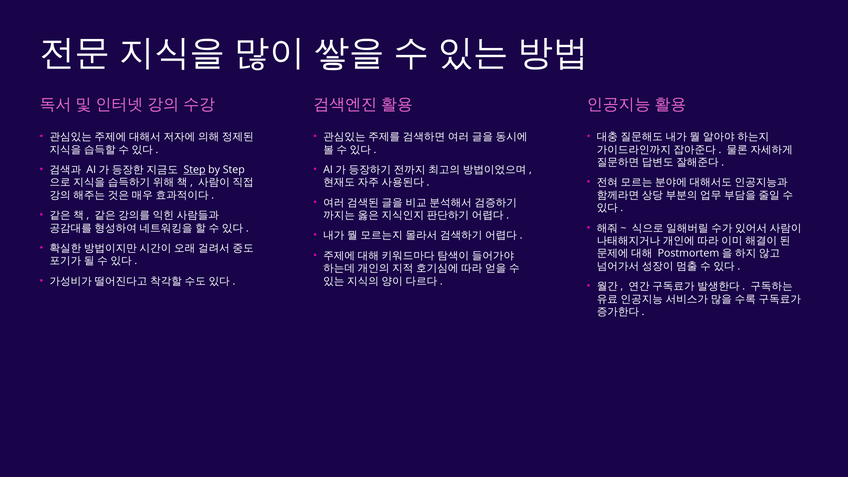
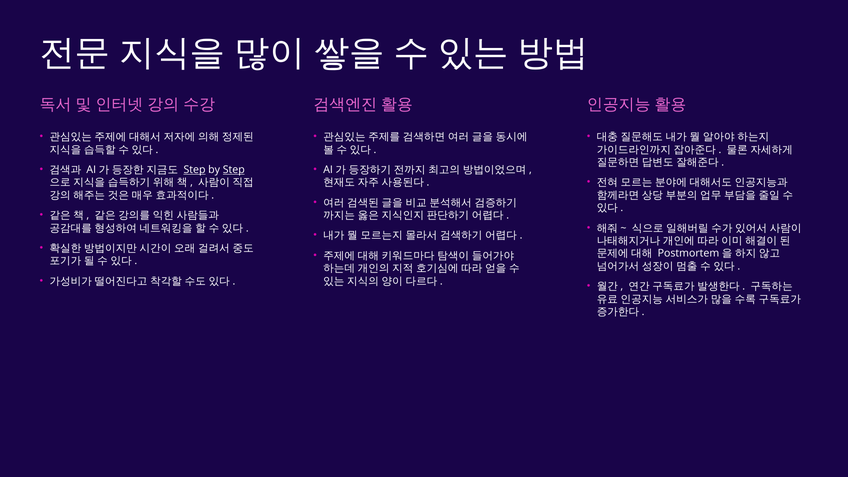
Step underline: none -> present (234, 170)
